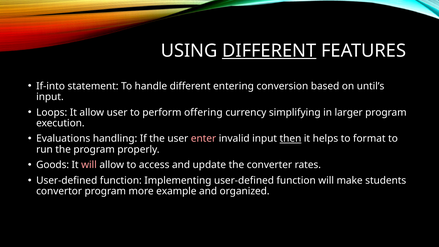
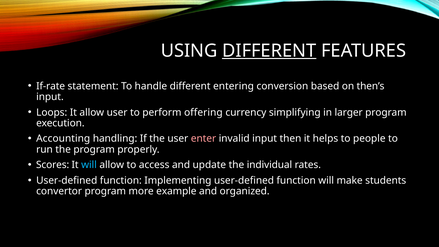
If-into: If-into -> If-rate (51, 86)
until’s: until’s -> then’s (371, 86)
Evaluations: Evaluations -> Accounting (63, 139)
then underline: present -> none (290, 139)
format: format -> people (369, 139)
Goods: Goods -> Scores (53, 165)
will colour: pink -> light blue (89, 165)
converter: converter -> individual (269, 165)
